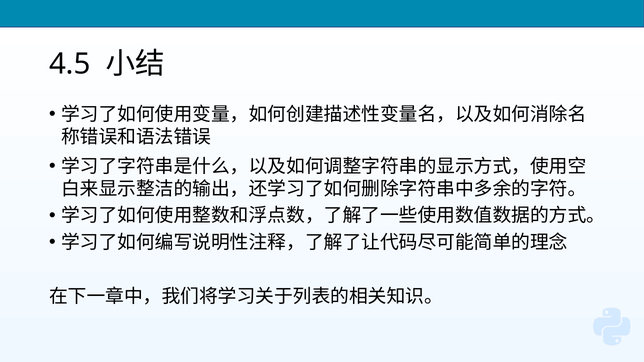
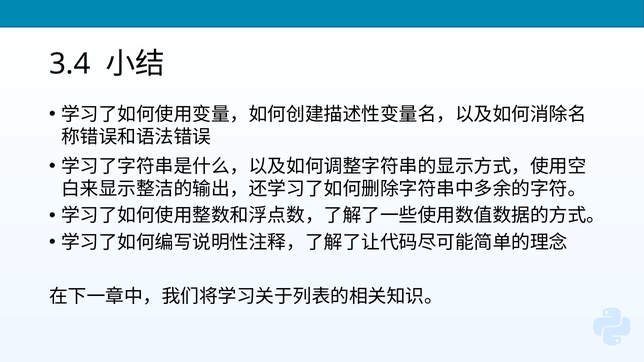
4.5: 4.5 -> 3.4 (70, 64)
